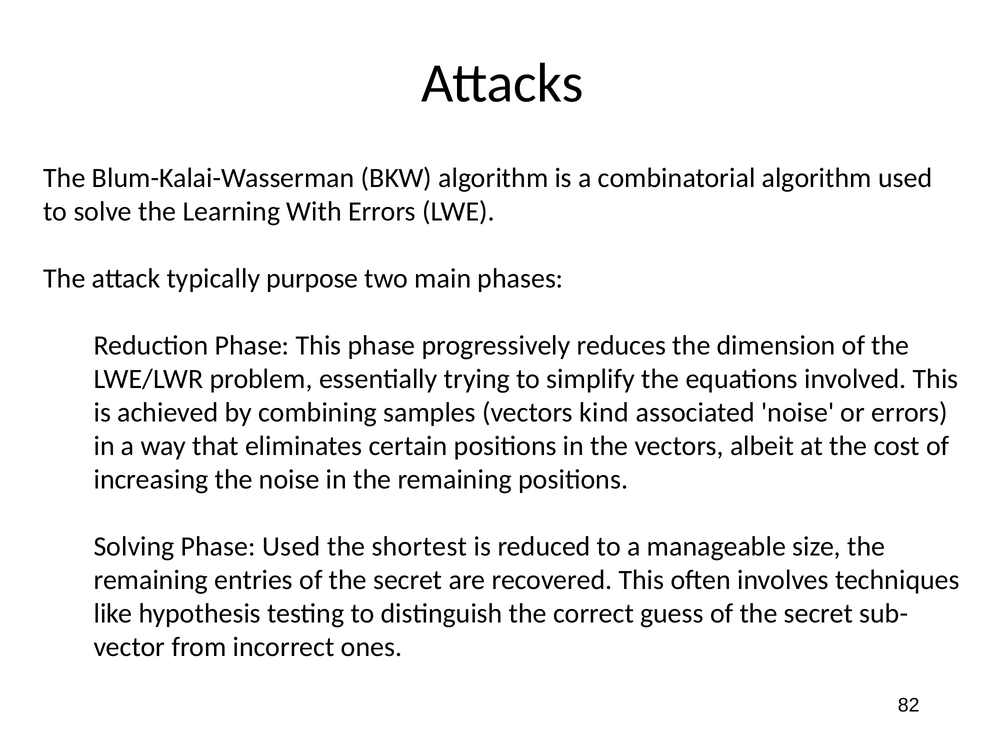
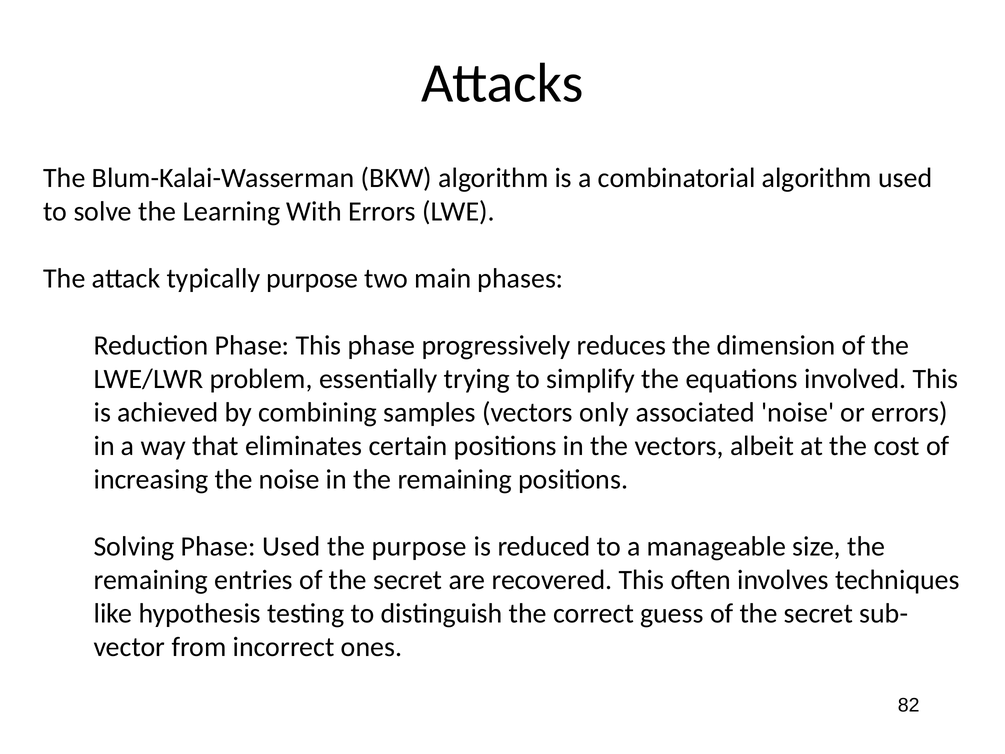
kind: kind -> only (604, 412)
the shortest: shortest -> purpose (419, 546)
